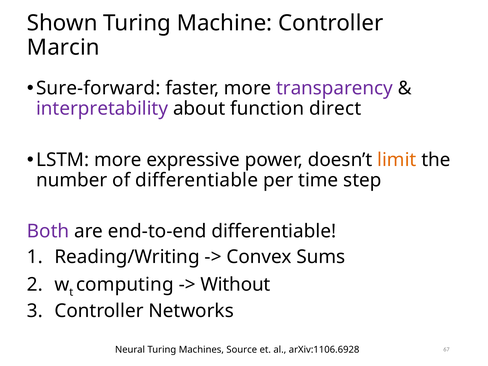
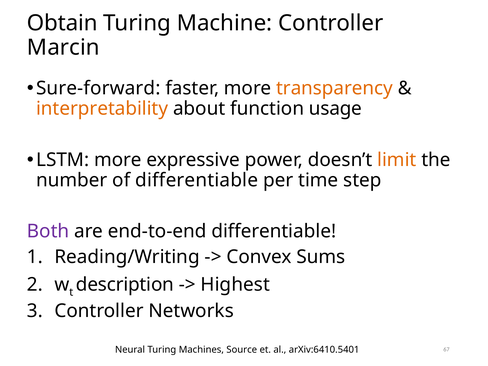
Shown: Shown -> Obtain (62, 23)
transparency colour: purple -> orange (335, 88)
interpretability colour: purple -> orange (102, 109)
direct: direct -> usage (335, 109)
computing: computing -> description (125, 285)
Without: Without -> Highest (235, 285)
arXiv:1106.6928: arXiv:1106.6928 -> arXiv:6410.5401 (324, 350)
